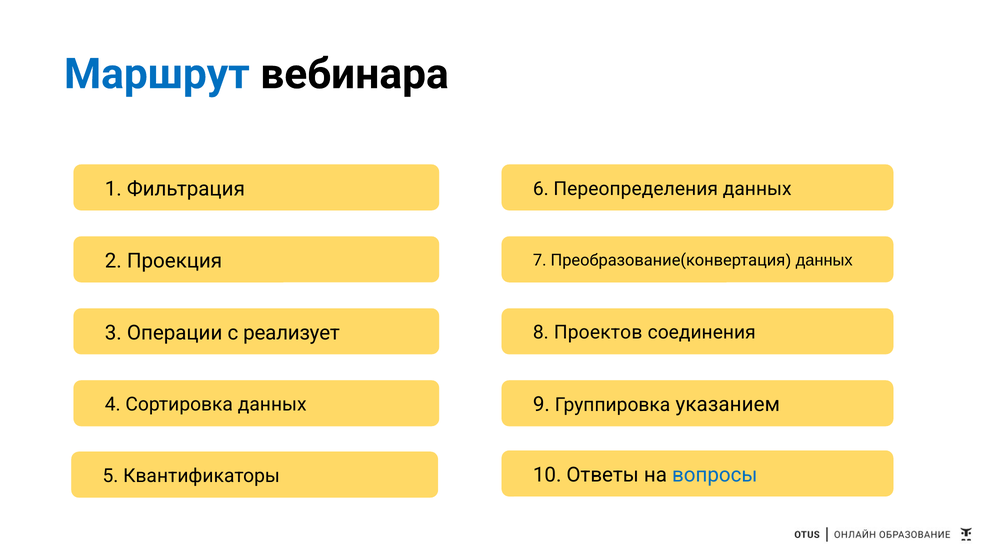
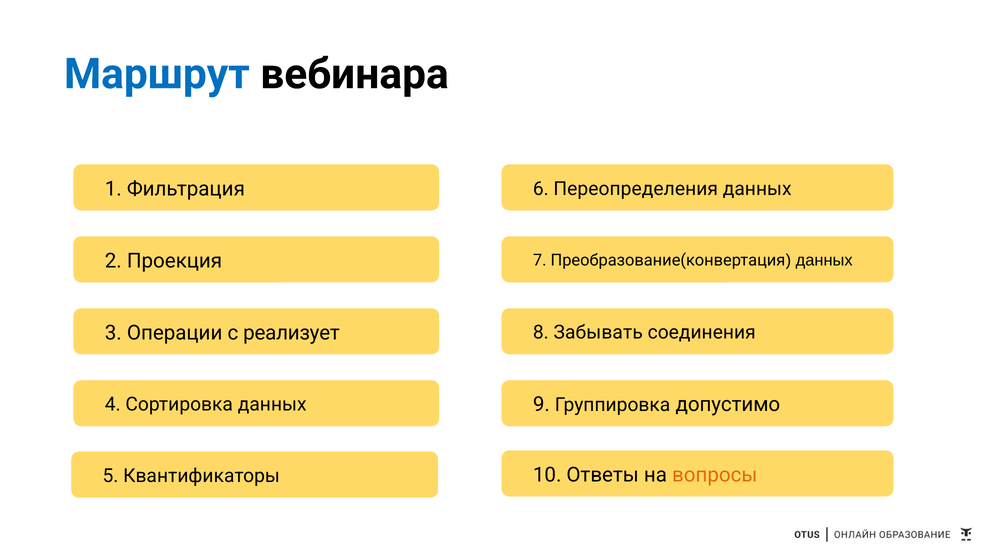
Проектов: Проектов -> Забывать (598, 332)
указанием: указанием -> допустимо (728, 405)
вопросы colour: blue -> orange (715, 475)
